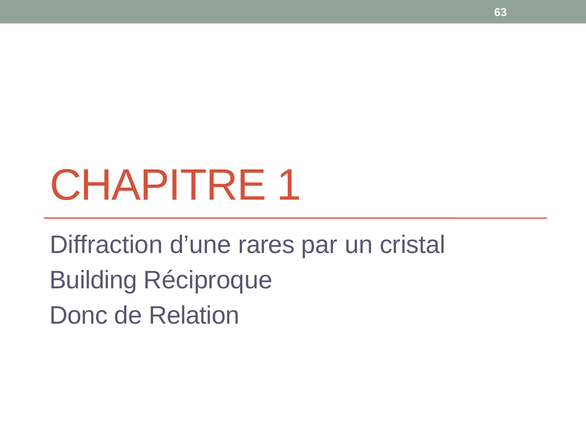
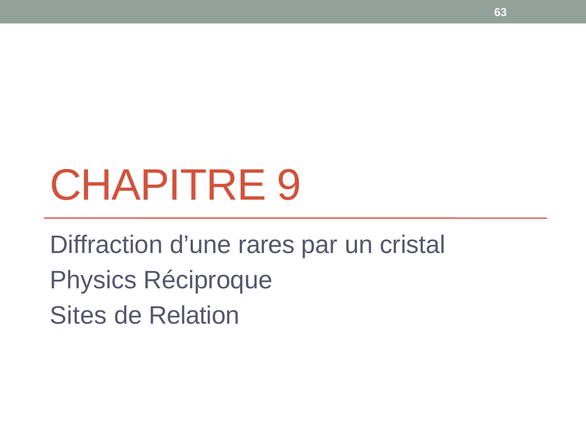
1: 1 -> 9 (289, 185)
Building: Building -> Physics (93, 280)
Donc: Donc -> Sites (78, 315)
